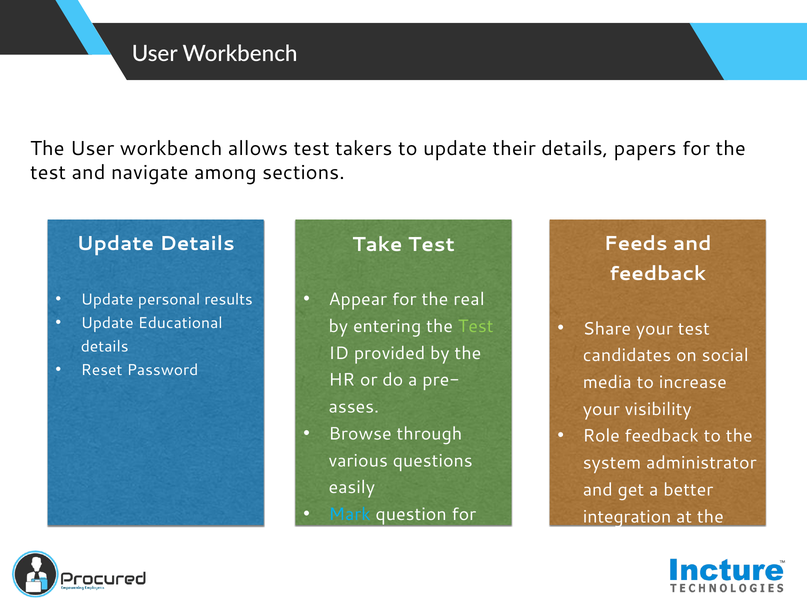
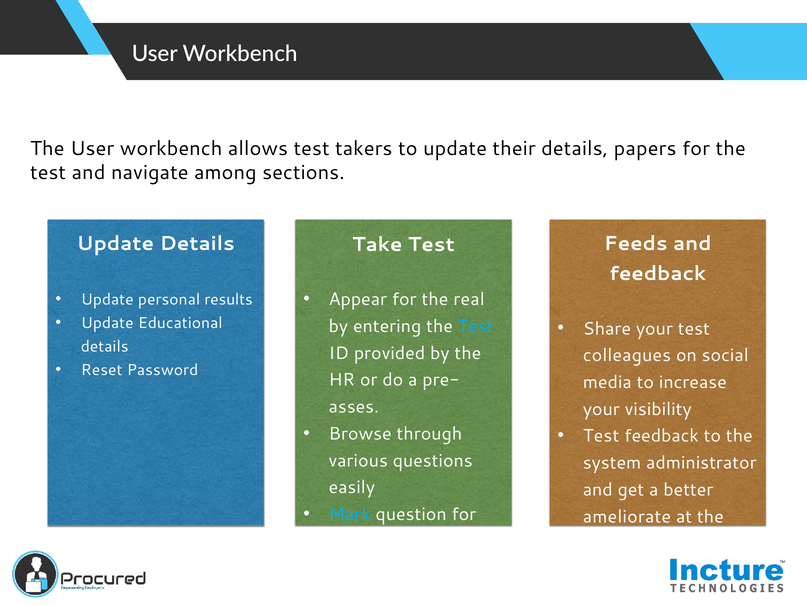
Test colour: light green -> light blue (476, 326)
candidates: candidates -> colleagues (627, 356)
Role: Role -> Test (601, 436)
integration: integration -> ameliorate (627, 517)
